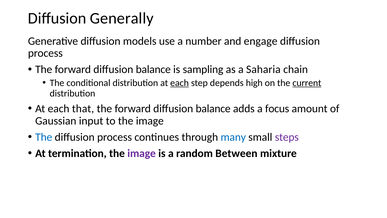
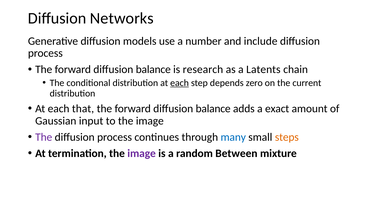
Generally: Generally -> Networks (122, 18)
engage: engage -> include (261, 41)
sampling: sampling -> research (203, 69)
Saharia: Saharia -> Latents (263, 69)
high: high -> zero (254, 83)
current underline: present -> none (307, 83)
focus: focus -> exact (277, 108)
The colour: blue -> purple (44, 137)
steps colour: purple -> orange (287, 137)
